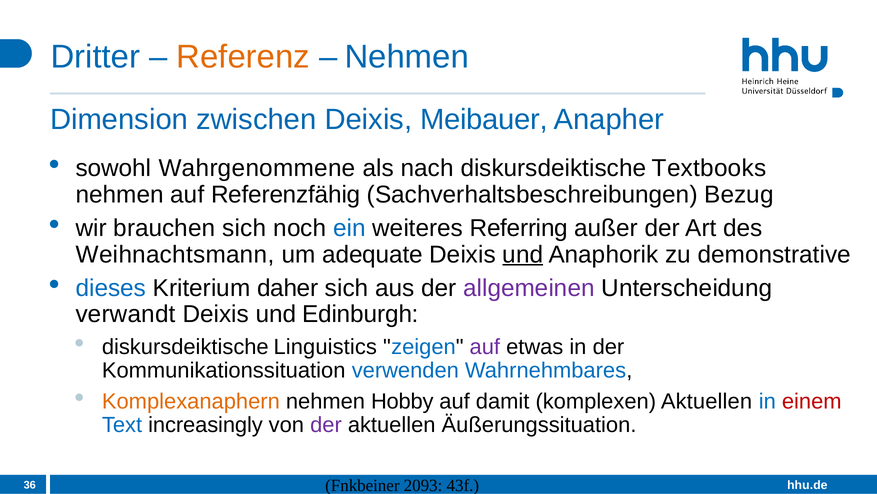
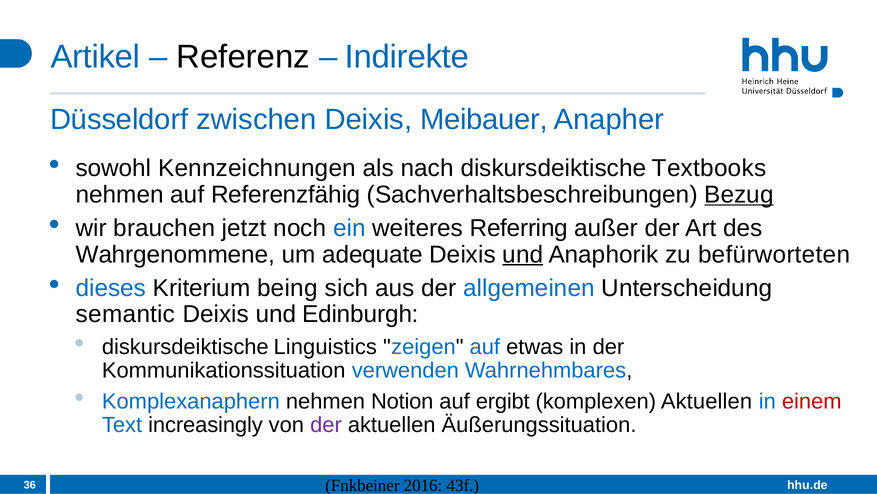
Dritter: Dritter -> Artikel (95, 57)
Referenz colour: orange -> black (243, 57)
Nehmen: Nehmen -> Indirekte (407, 57)
Dimension: Dimension -> Düsseldorf (119, 120)
Wahrgenommene: Wahrgenommene -> Kennzeichnungen (257, 168)
Bezug underline: none -> present (739, 194)
brauchen sich: sich -> jetzt (244, 228)
Weihnachtsmann: Weihnachtsmann -> Wahrgenommene (175, 254)
demonstrative: demonstrative -> befürworteten (774, 254)
daher: daher -> being (287, 288)
allgemeinen colour: purple -> blue (529, 288)
verwandt: verwandt -> semantic (126, 314)
auf colour: purple -> blue (485, 347)
Komplexanaphern colour: orange -> blue (191, 401)
Hobby: Hobby -> Notion (402, 401)
damit: damit -> ergibt (503, 401)
2093: 2093 -> 2016 (423, 485)
